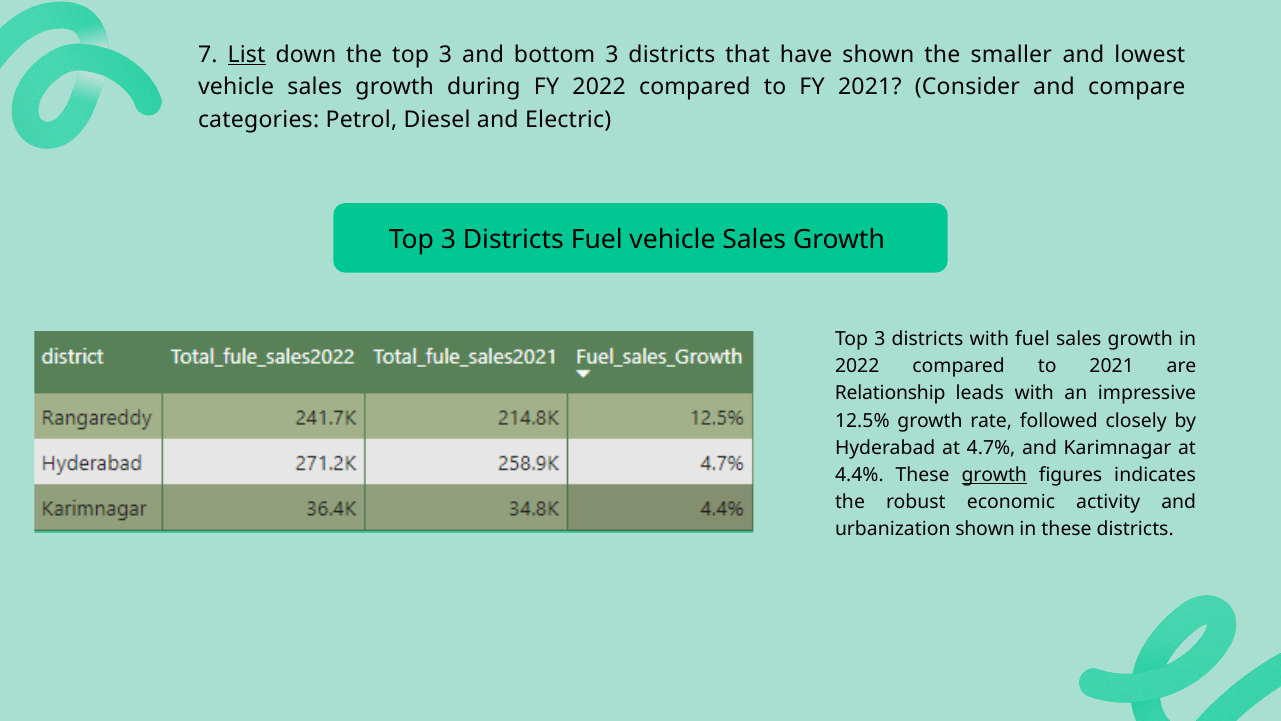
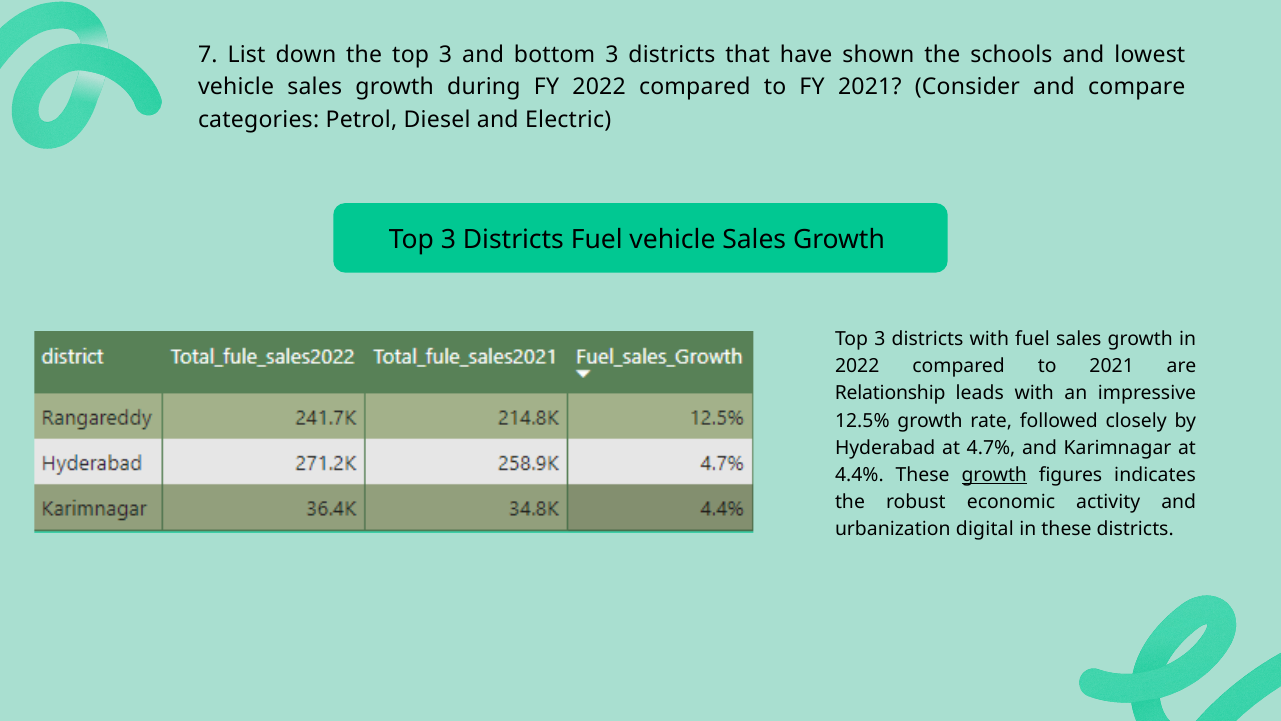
List underline: present -> none (246, 55)
smaller: smaller -> schools (1011, 55)
urbanization shown: shown -> digital (985, 529)
